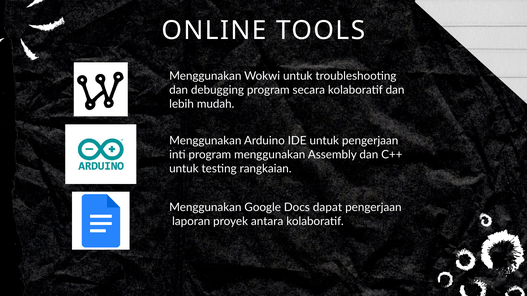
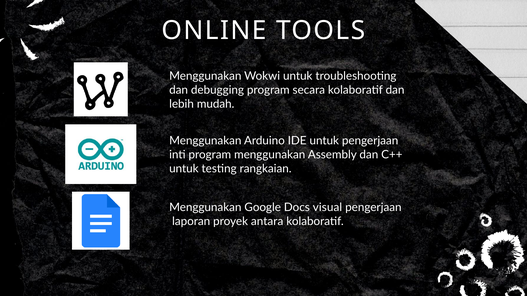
dapat: dapat -> visual (327, 208)
